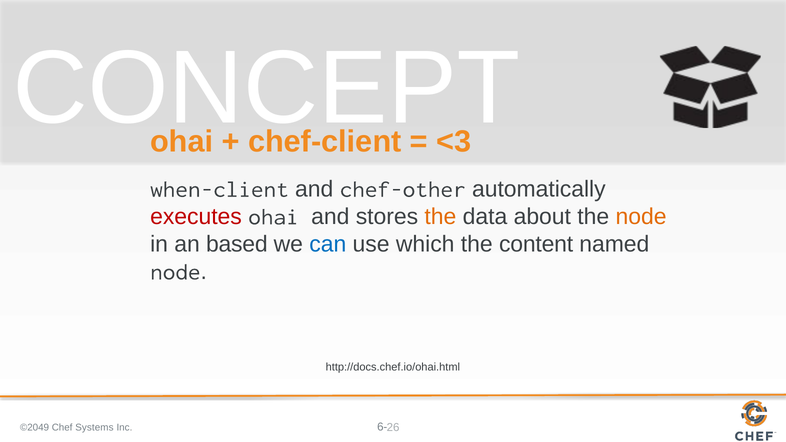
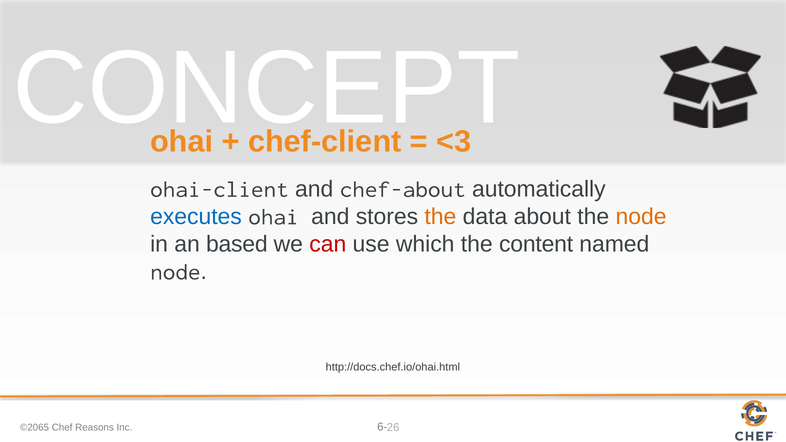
when-client: when-client -> ohai-client (219, 189)
chef-other: chef-other -> chef-about (403, 189)
executes colour: red -> blue (196, 217)
can colour: blue -> red (328, 244)
©2049: ©2049 -> ©2065 (35, 428)
Systems: Systems -> Reasons (95, 428)
